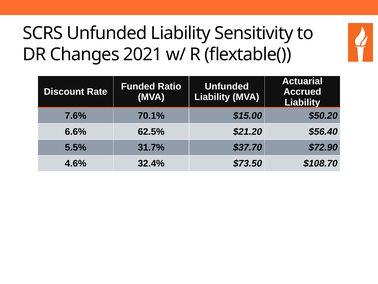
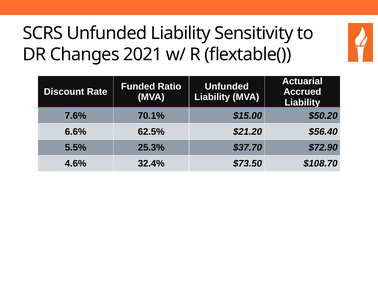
31.7%: 31.7% -> 25.3% (151, 147)
